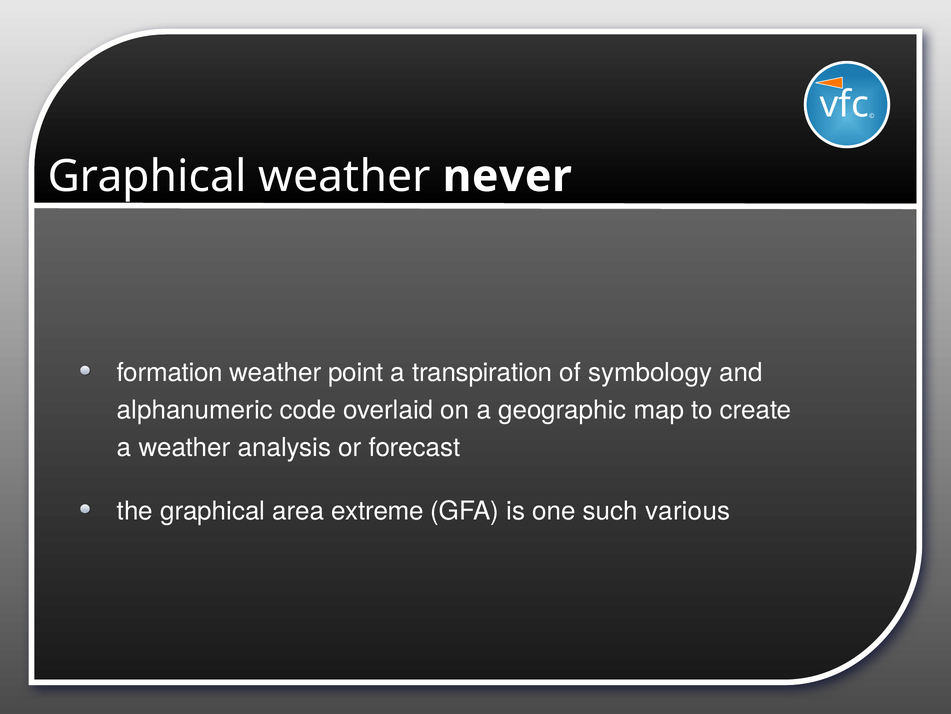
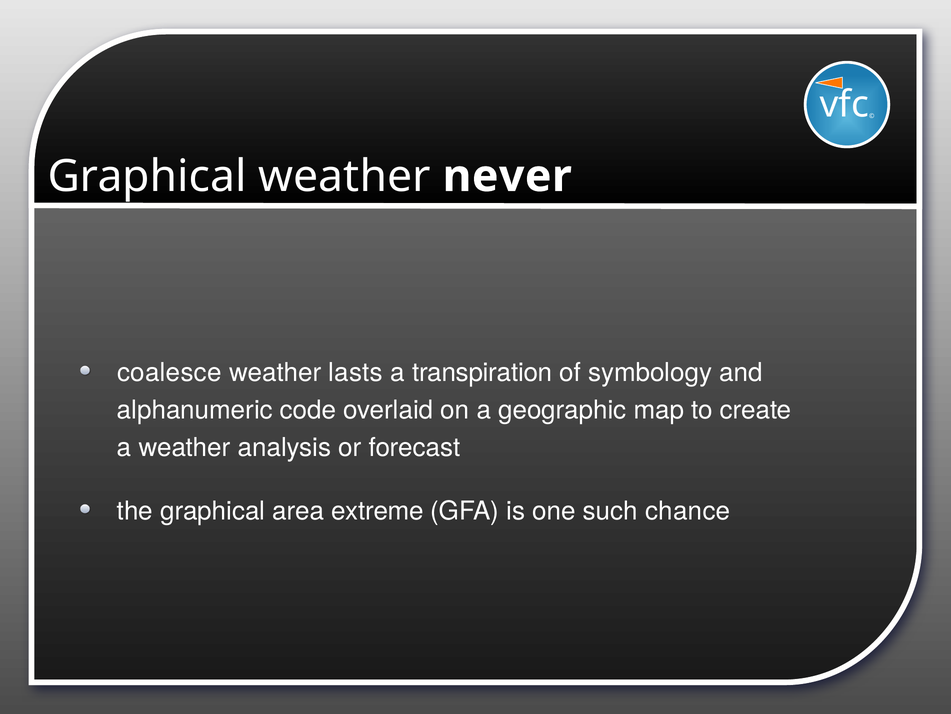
formation: formation -> coalesce (169, 372)
point: point -> lasts (356, 372)
various: various -> chance (688, 511)
